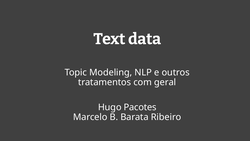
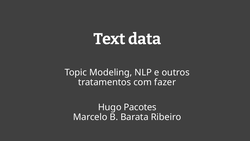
geral: geral -> fazer (165, 82)
